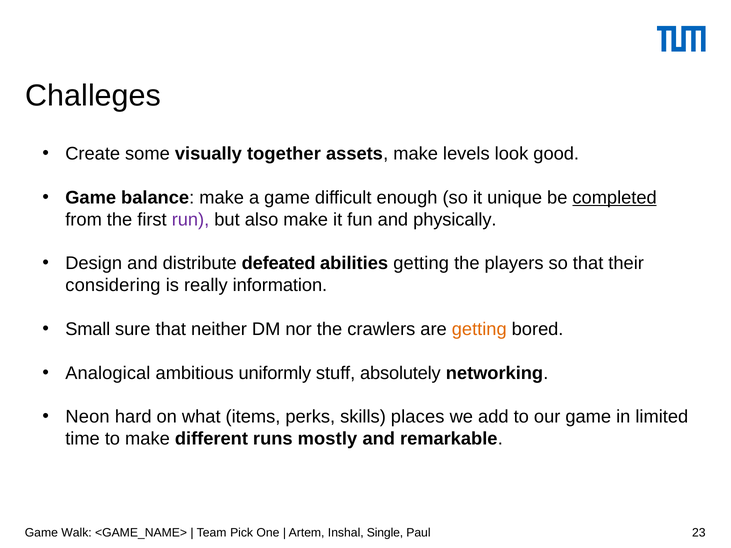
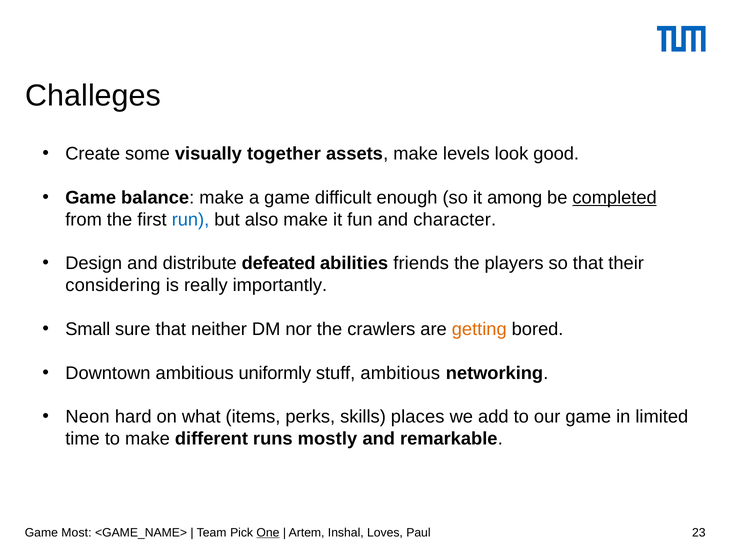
unique: unique -> among (515, 198)
run colour: purple -> blue (191, 220)
physically: physically -> character (455, 220)
abilities getting: getting -> friends (421, 264)
information: information -> importantly (280, 285)
Analogical: Analogical -> Downtown (108, 373)
stuff absolutely: absolutely -> ambitious (400, 373)
Walk: Walk -> Most (76, 533)
One underline: none -> present (268, 533)
Single: Single -> Loves (385, 533)
